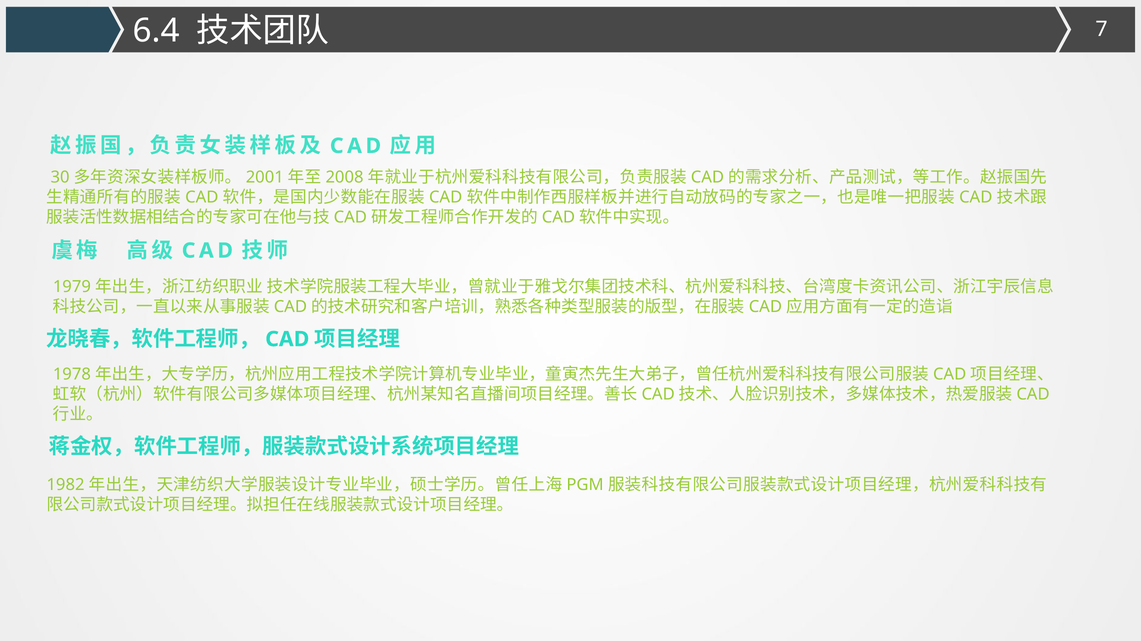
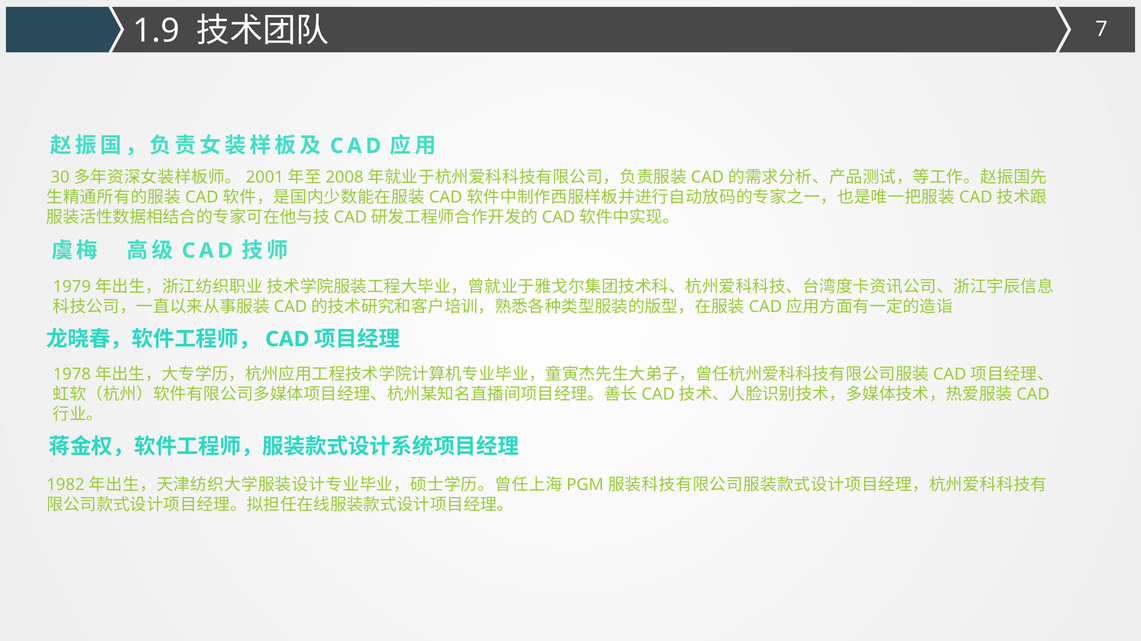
6.4: 6.4 -> 1.9 (156, 31)
